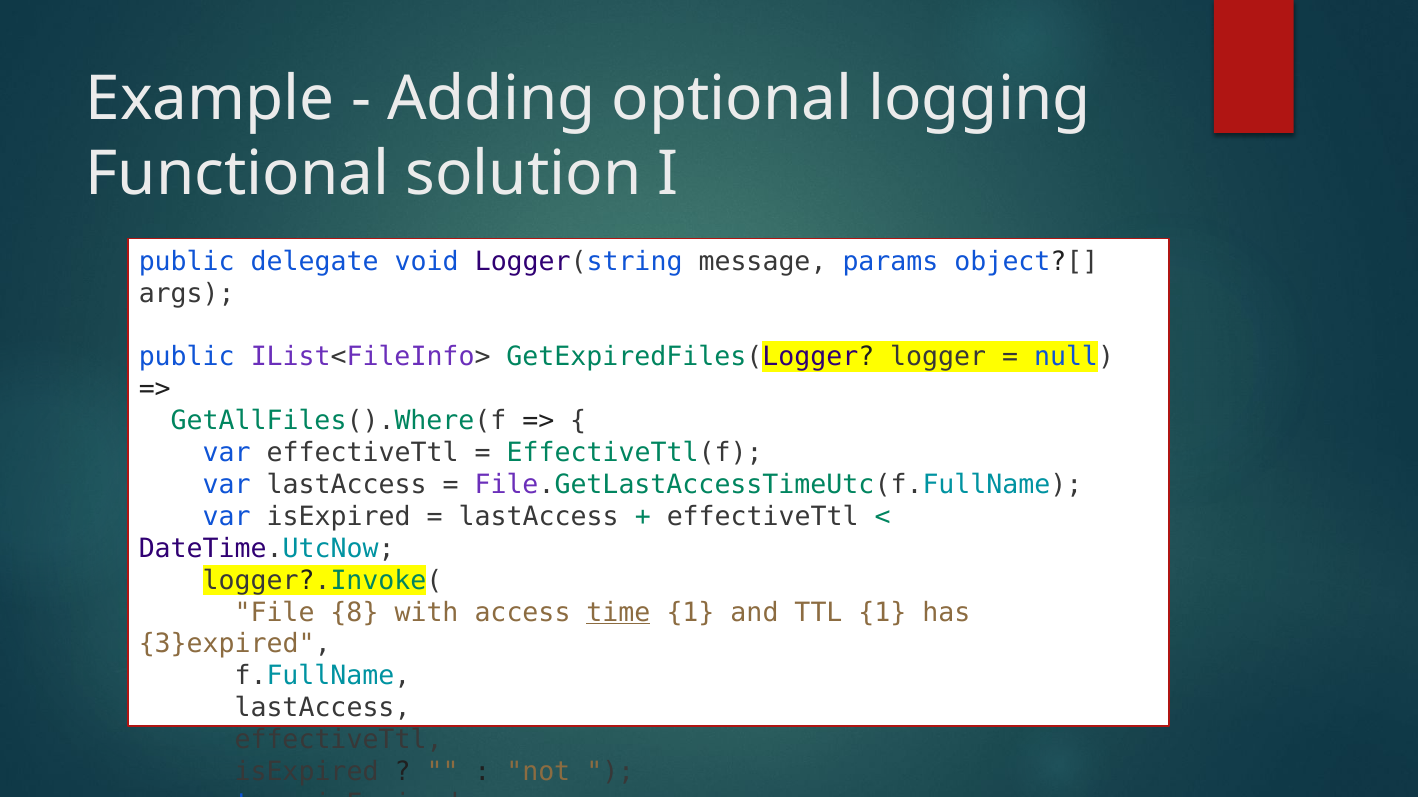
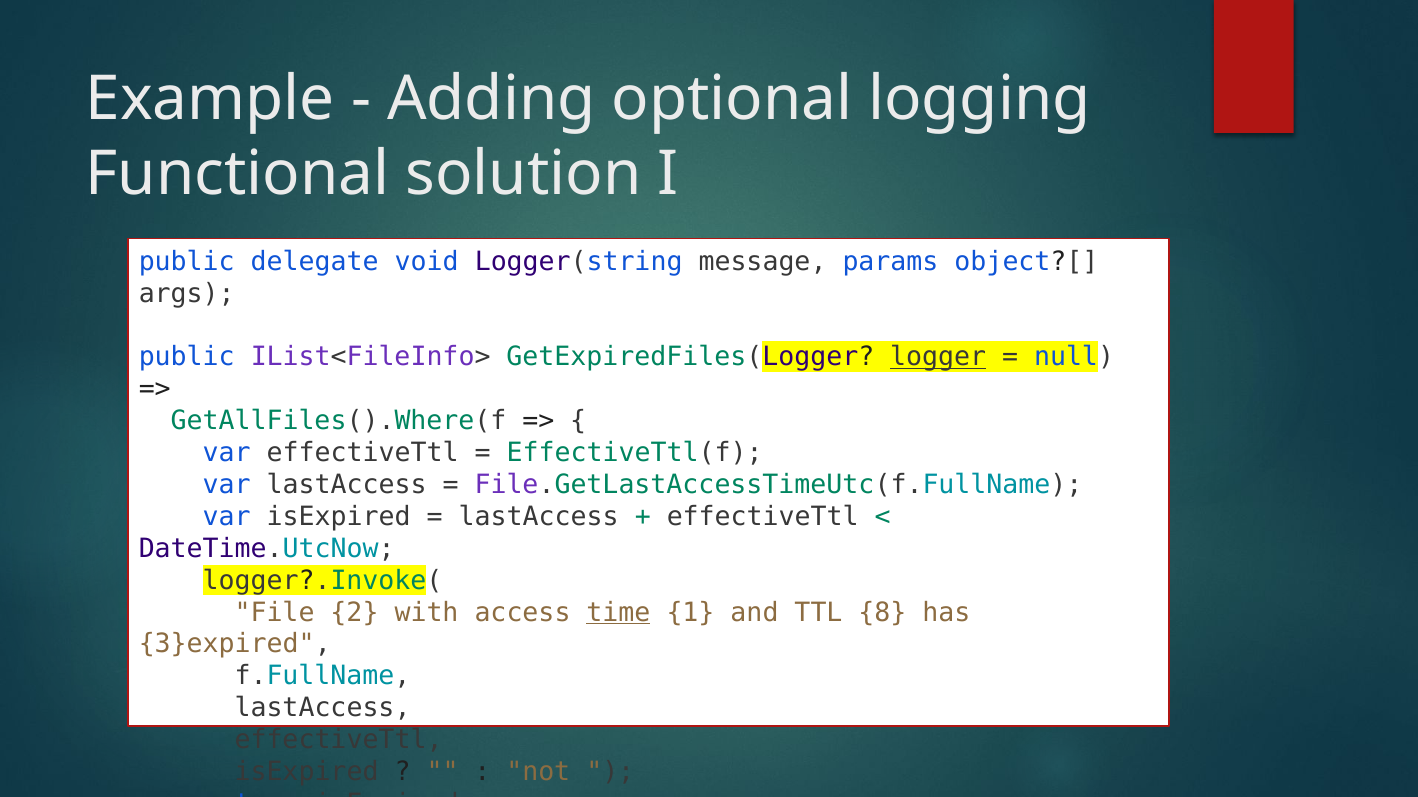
logger underline: none -> present (938, 358)
8: 8 -> 2 (355, 613)
TTL 1: 1 -> 8 (882, 613)
